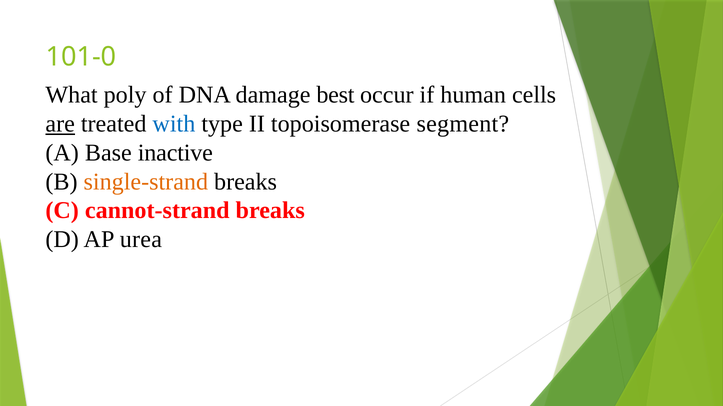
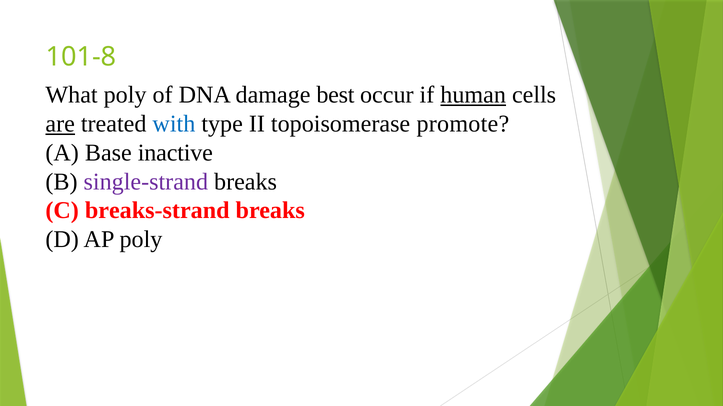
101-0: 101-0 -> 101-8 (81, 57)
human underline: none -> present (473, 95)
segment: segment -> promote (463, 124)
single-strand colour: orange -> purple (146, 182)
cannot-strand: cannot-strand -> breaks-strand (157, 211)
AP urea: urea -> poly (141, 240)
